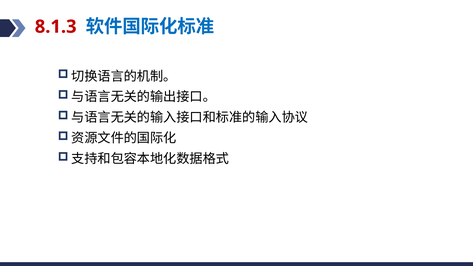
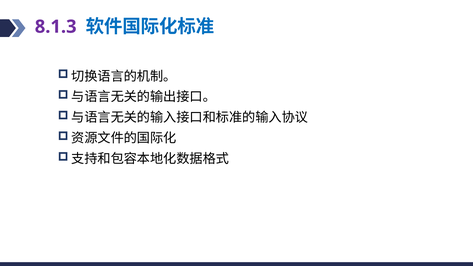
8.1.3 colour: red -> purple (56, 27)
